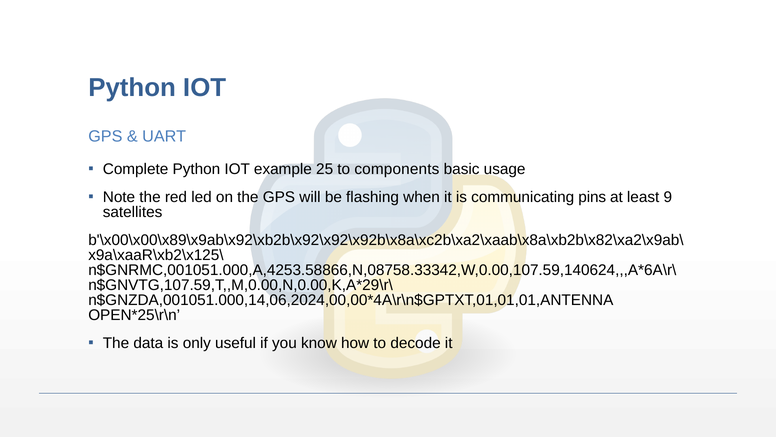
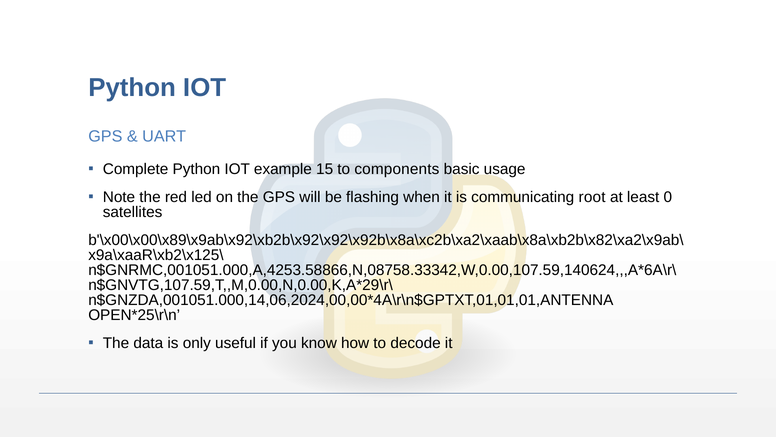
25: 25 -> 15 (325, 169)
pins: pins -> root (592, 197)
9: 9 -> 0 (668, 197)
